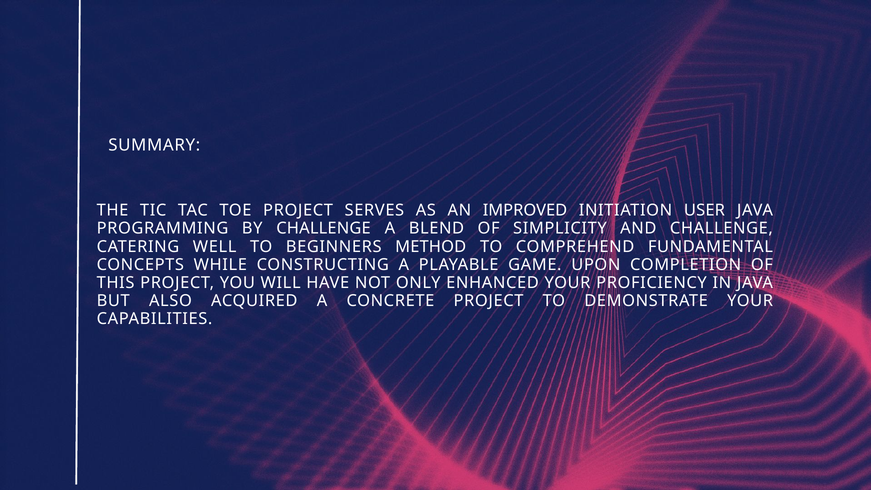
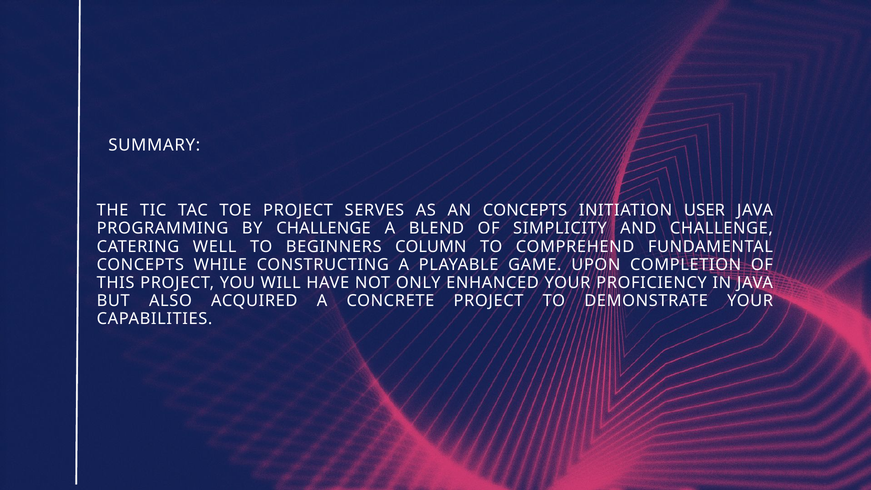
AN IMPROVED: IMPROVED -> CONCEPTS (525, 210)
METHOD: METHOD -> COLUMN (431, 247)
